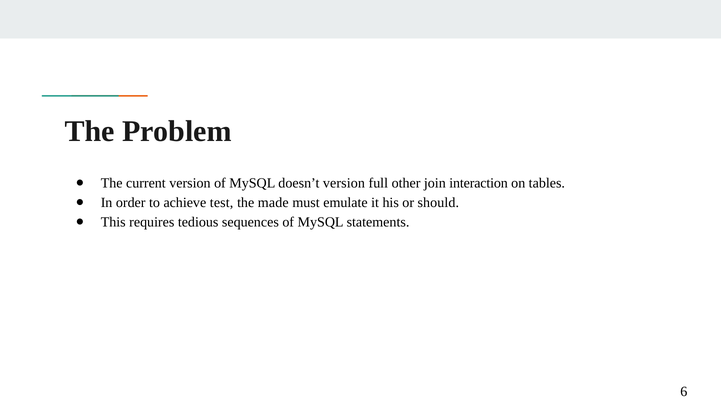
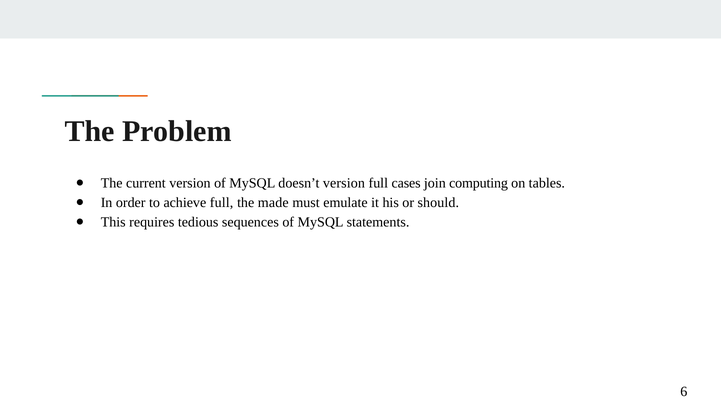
other: other -> cases (406, 183)
interaction: interaction -> computing (479, 183)
achieve test: test -> full (222, 202)
